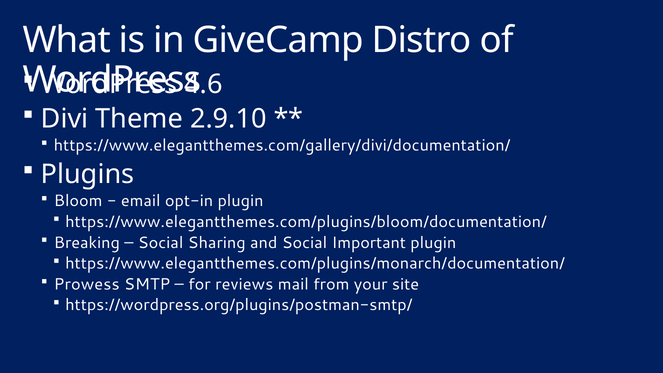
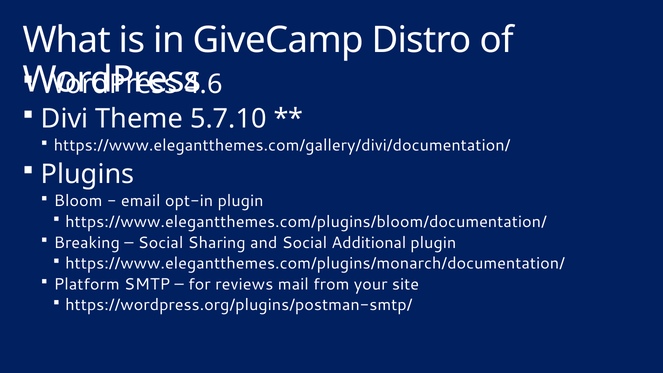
2.9.10: 2.9.10 -> 5.7.10 (228, 119)
Important: Important -> Additional (369, 243)
Prowess: Prowess -> Platform (87, 284)
